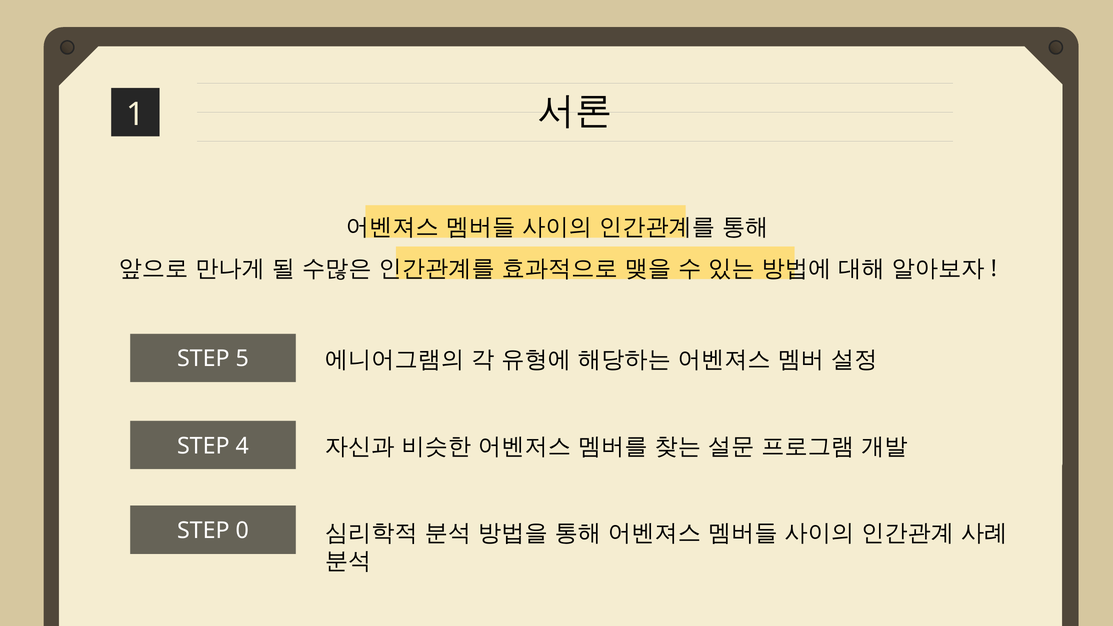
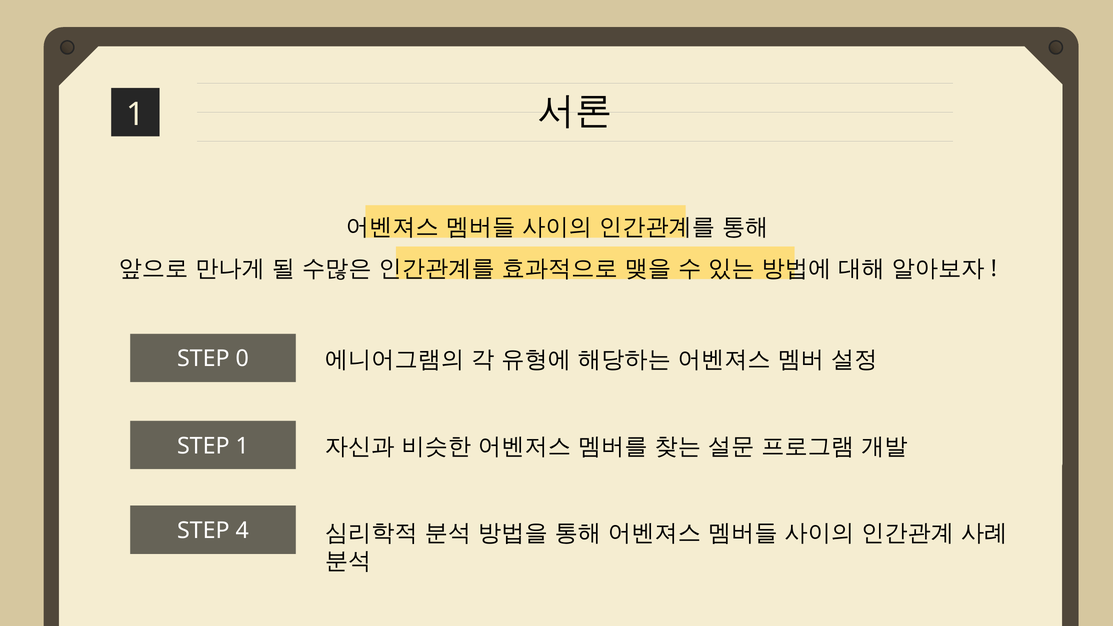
5: 5 -> 0 (242, 359)
STEP 4: 4 -> 1 (242, 446)
0: 0 -> 4 (242, 531)
